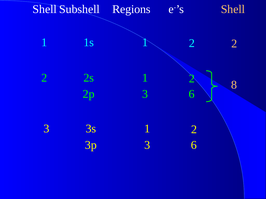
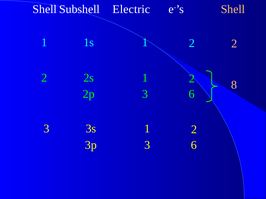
Regions: Regions -> Electric (131, 9)
